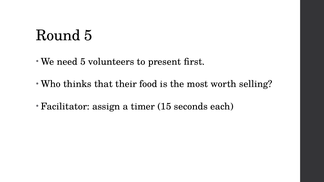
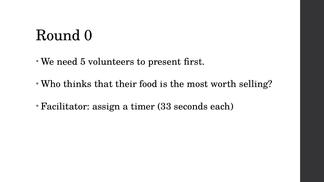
Round 5: 5 -> 0 (88, 36)
15: 15 -> 33 (164, 107)
